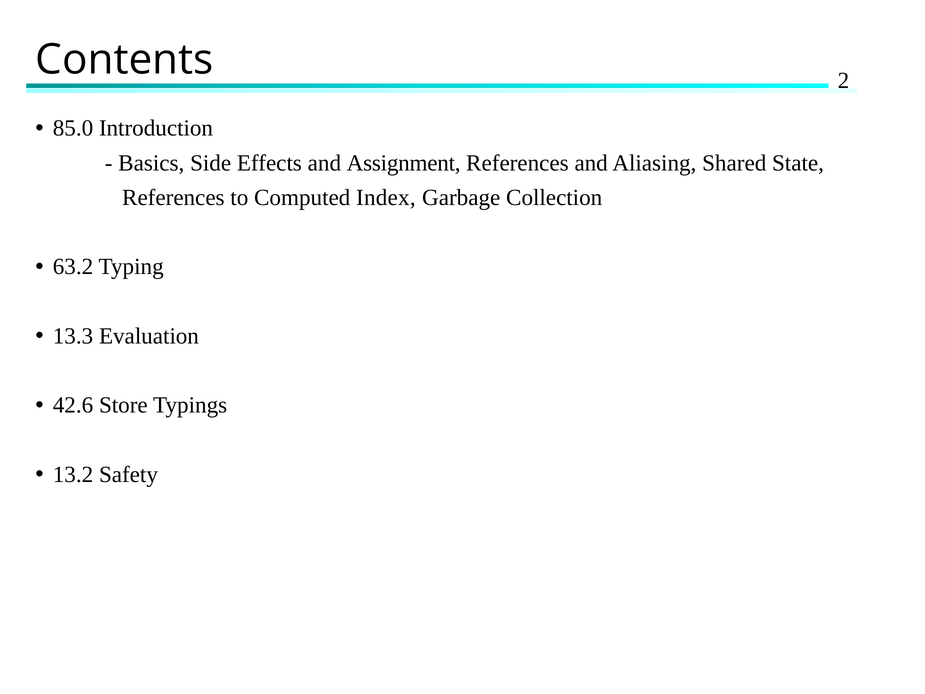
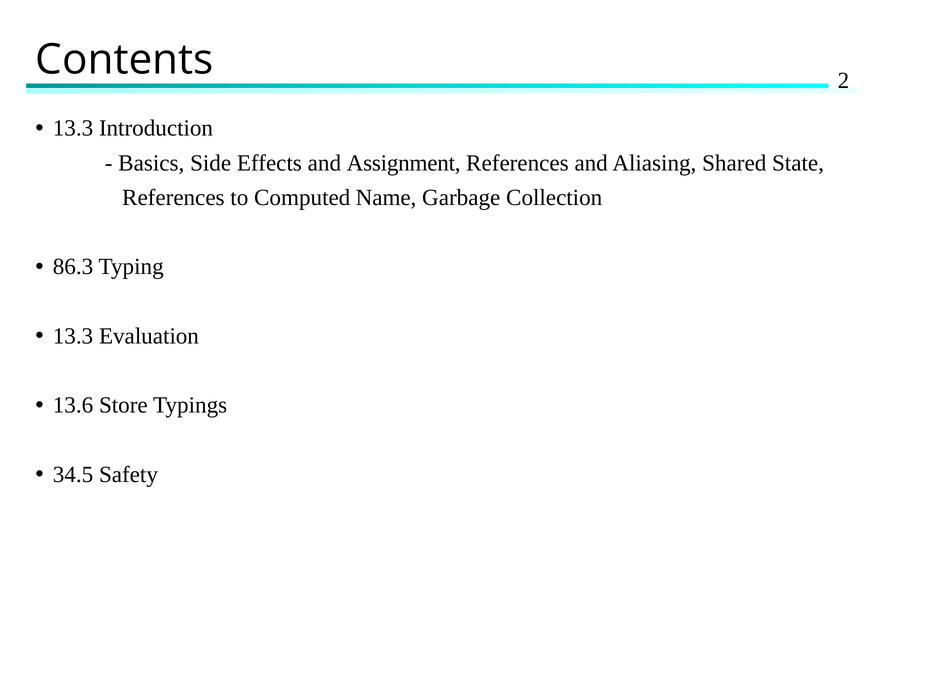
85.0: 85.0 -> 13.3 (73, 128)
Index: Index -> Name (386, 198)
63.2: 63.2 -> 86.3 (73, 267)
42.6: 42.6 -> 13.6 (73, 405)
13.2: 13.2 -> 34.5 (73, 474)
